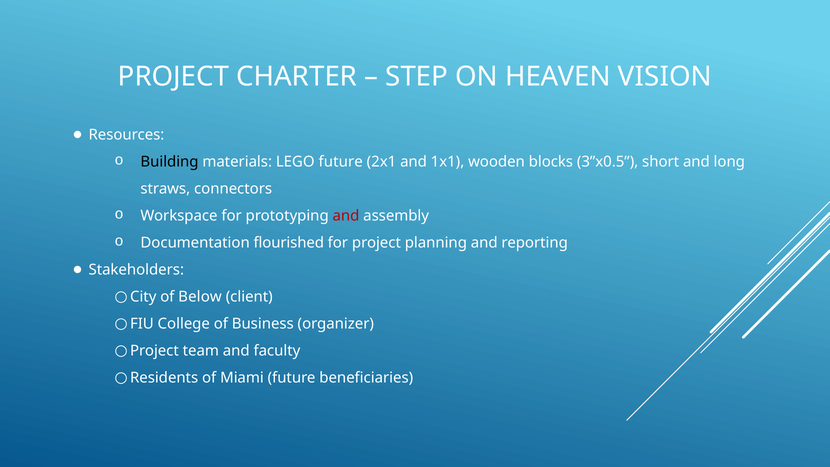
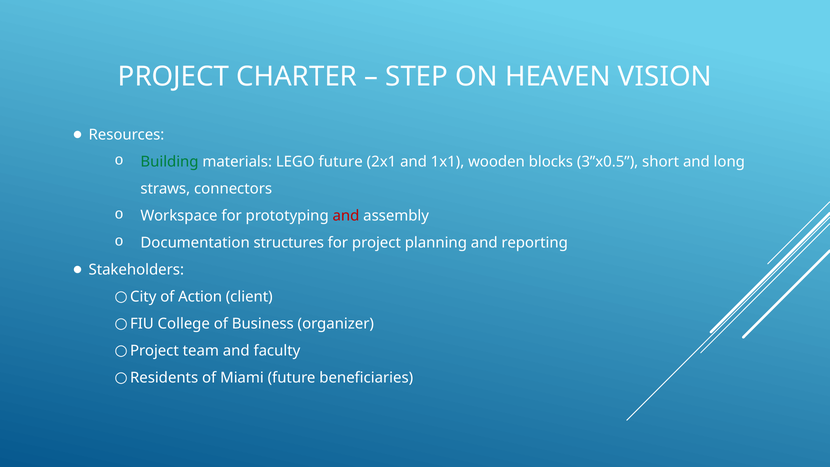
Building colour: black -> green (170, 162)
flourished: flourished -> structures (289, 243)
Below: Below -> Action (200, 297)
